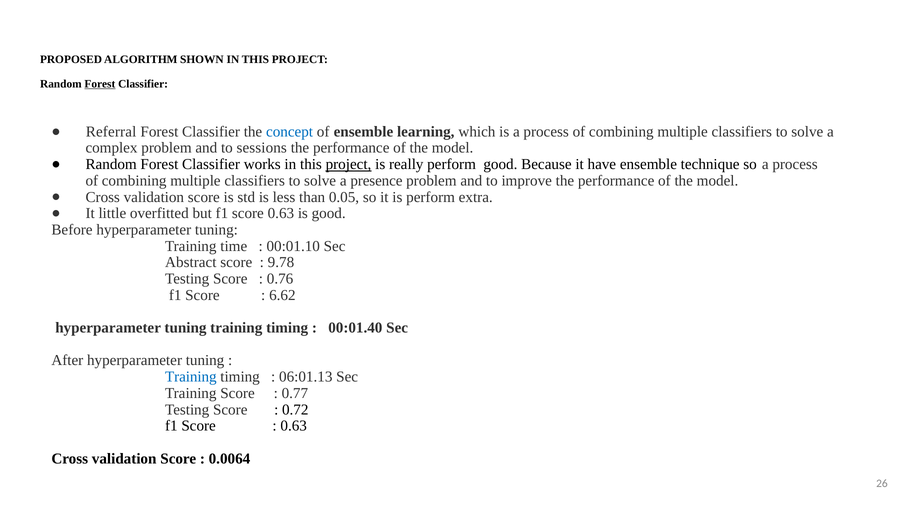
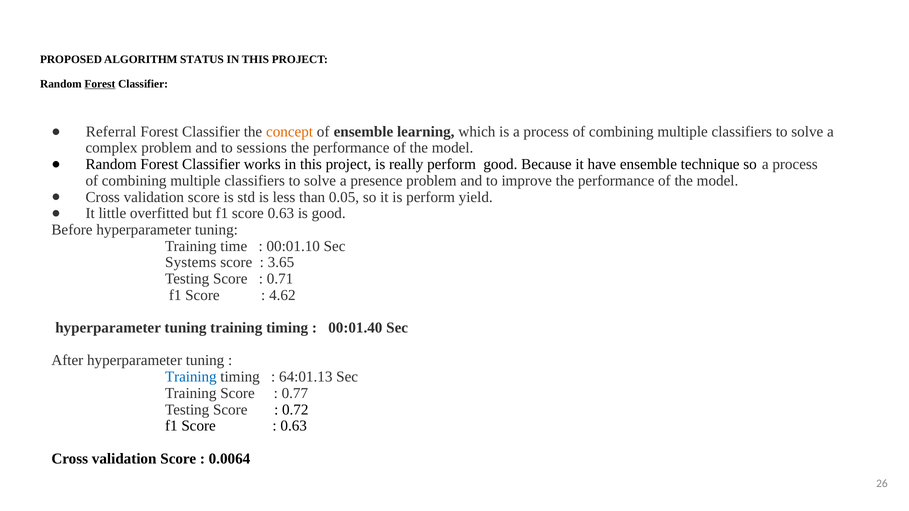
SHOWN: SHOWN -> STATUS (202, 59)
concept colour: blue -> orange (290, 132)
project underline: present -> none (349, 164)
extra: extra -> yield (476, 197)
Abstract: Abstract -> Systems (191, 263)
9.78: 9.78 -> 3.65 (281, 263)
0.76: 0.76 -> 0.71 (280, 279)
6.62: 6.62 -> 4.62 (282, 295)
06:01.13: 06:01.13 -> 64:01.13 (306, 377)
